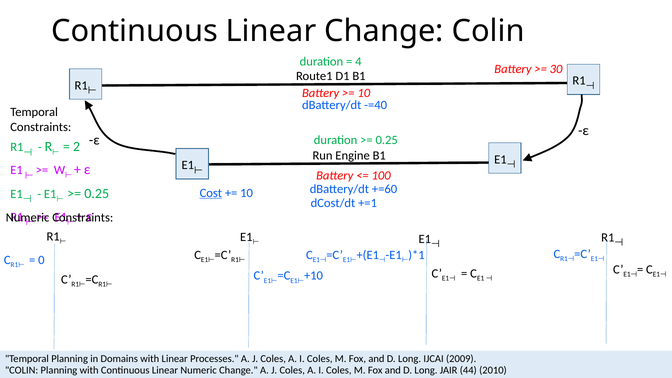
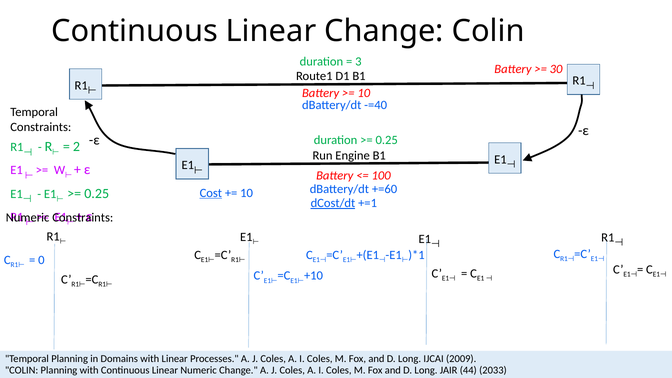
4: 4 -> 3 (358, 61)
dCost/dt underline: none -> present (333, 203)
2010: 2010 -> 2033 (493, 370)
